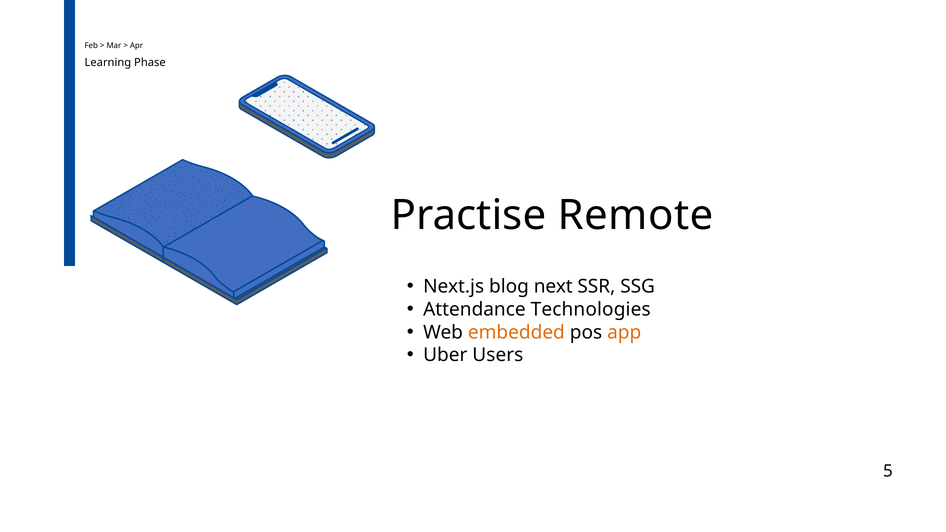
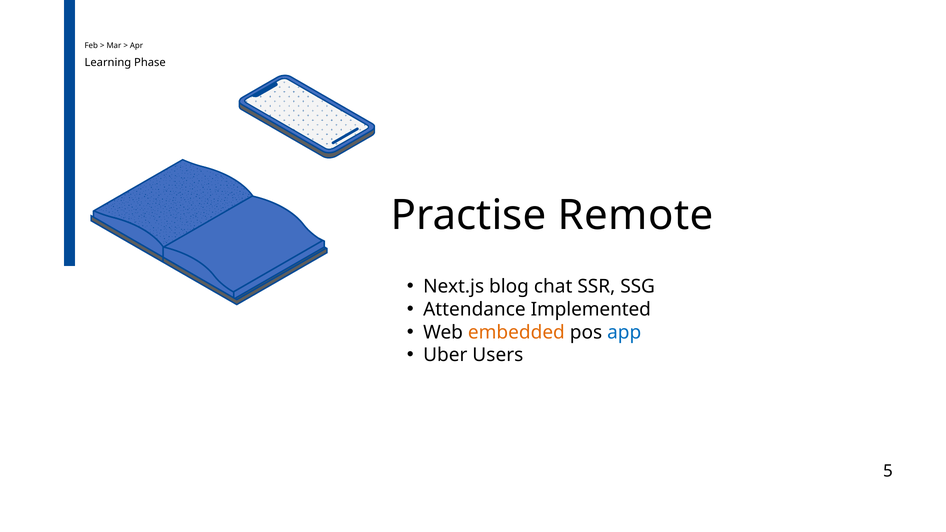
next: next -> chat (553, 287)
Technologies: Technologies -> Implemented (591, 310)
app colour: orange -> blue (624, 332)
